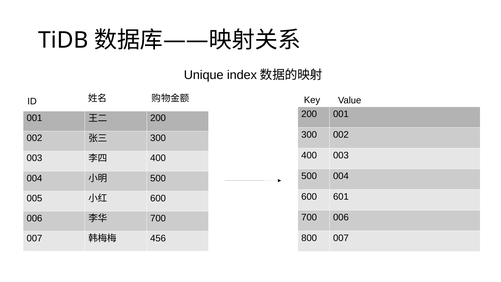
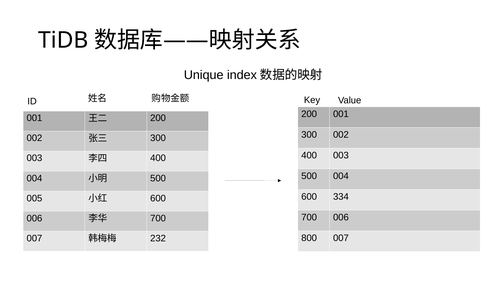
601: 601 -> 334 (341, 197)
456: 456 -> 232 (158, 238)
